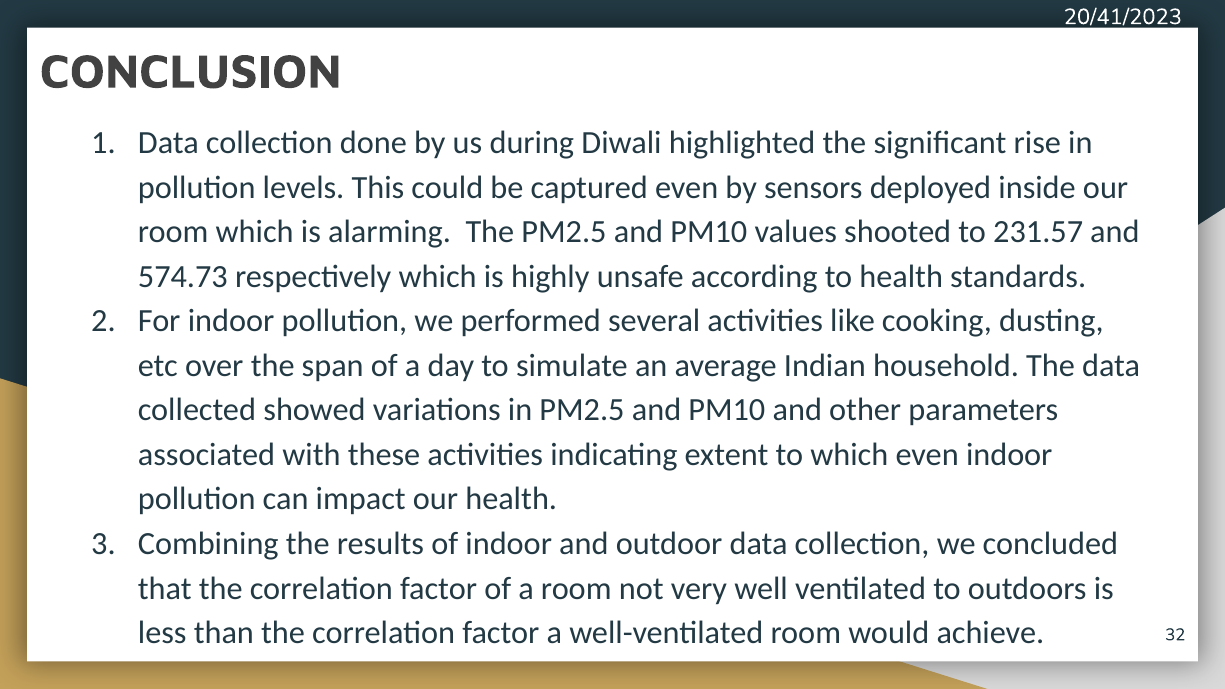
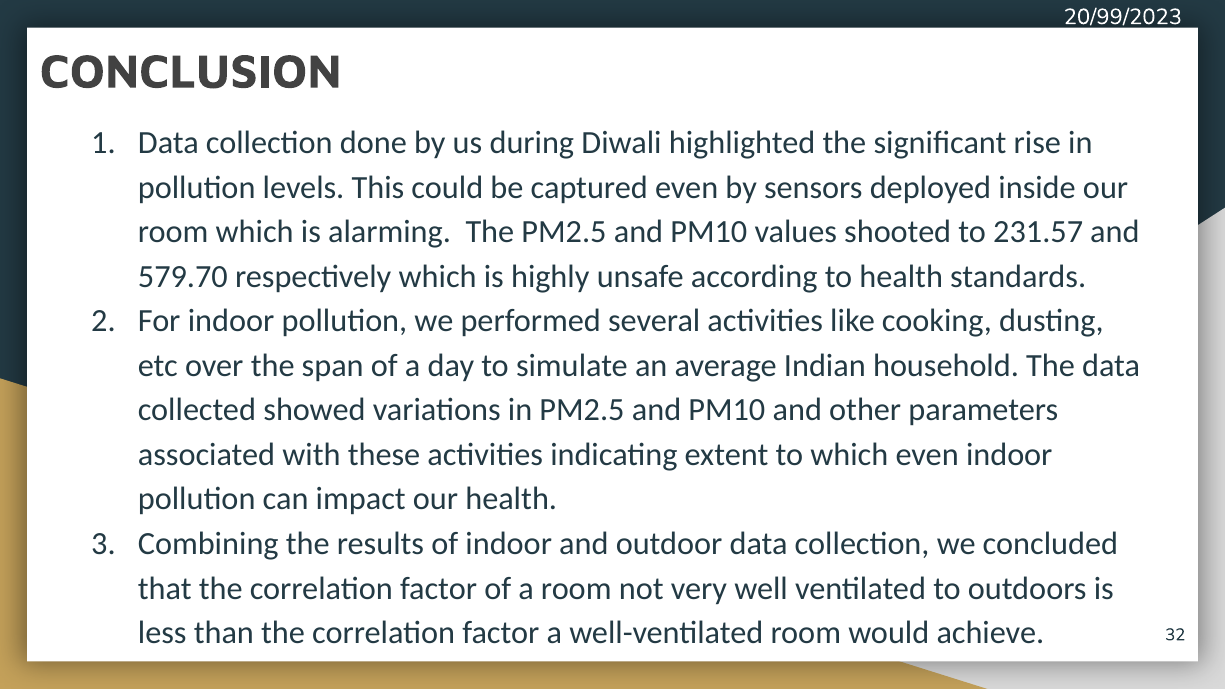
20/41/2023: 20/41/2023 -> 20/99/2023 (1123, 17)
574.73: 574.73 -> 579.70 (183, 277)
